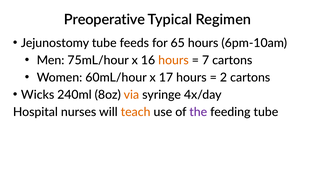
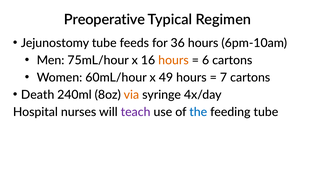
65: 65 -> 36 (178, 43)
7: 7 -> 6 (206, 60)
17: 17 -> 49 (166, 77)
2: 2 -> 7 (223, 77)
Wicks: Wicks -> Death (38, 95)
teach colour: orange -> purple (136, 112)
the colour: purple -> blue (198, 112)
